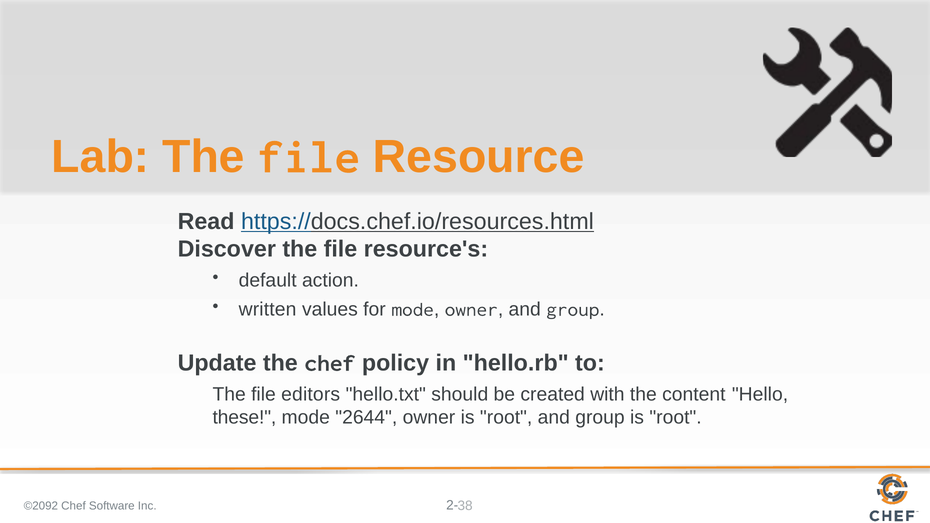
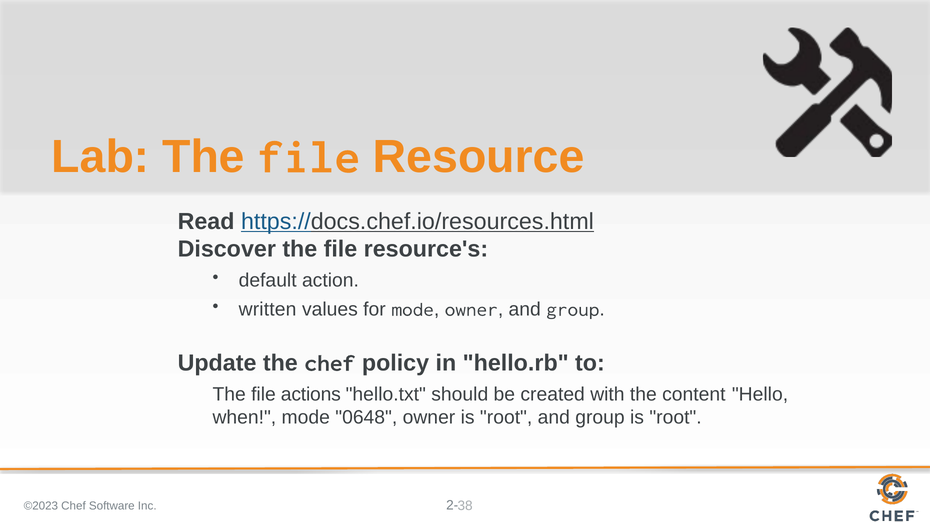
editors: editors -> actions (311, 394)
these: these -> when (244, 418)
2644: 2644 -> 0648 (366, 418)
©2092: ©2092 -> ©2023 (41, 506)
